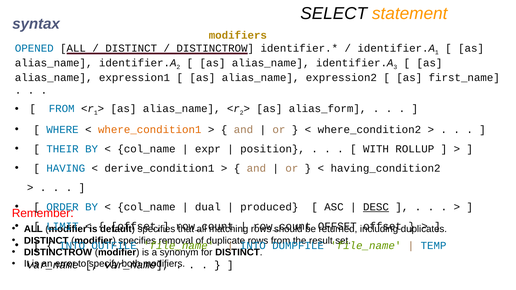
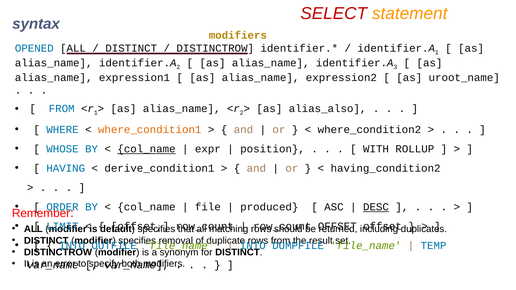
SELECT colour: black -> red (334, 13)
first_name: first_name -> uroot_name (464, 78)
alias_form: alias_form -> alias_also (328, 109)
THEIR: THEIR -> WHOSE (62, 149)
col_name underline: none -> present (146, 149)
dual: dual -> file (208, 207)
